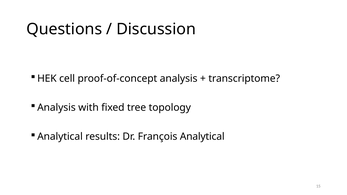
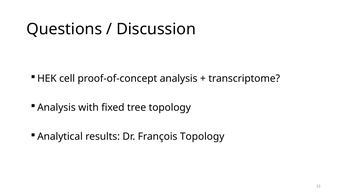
François Analytical: Analytical -> Topology (202, 137)
